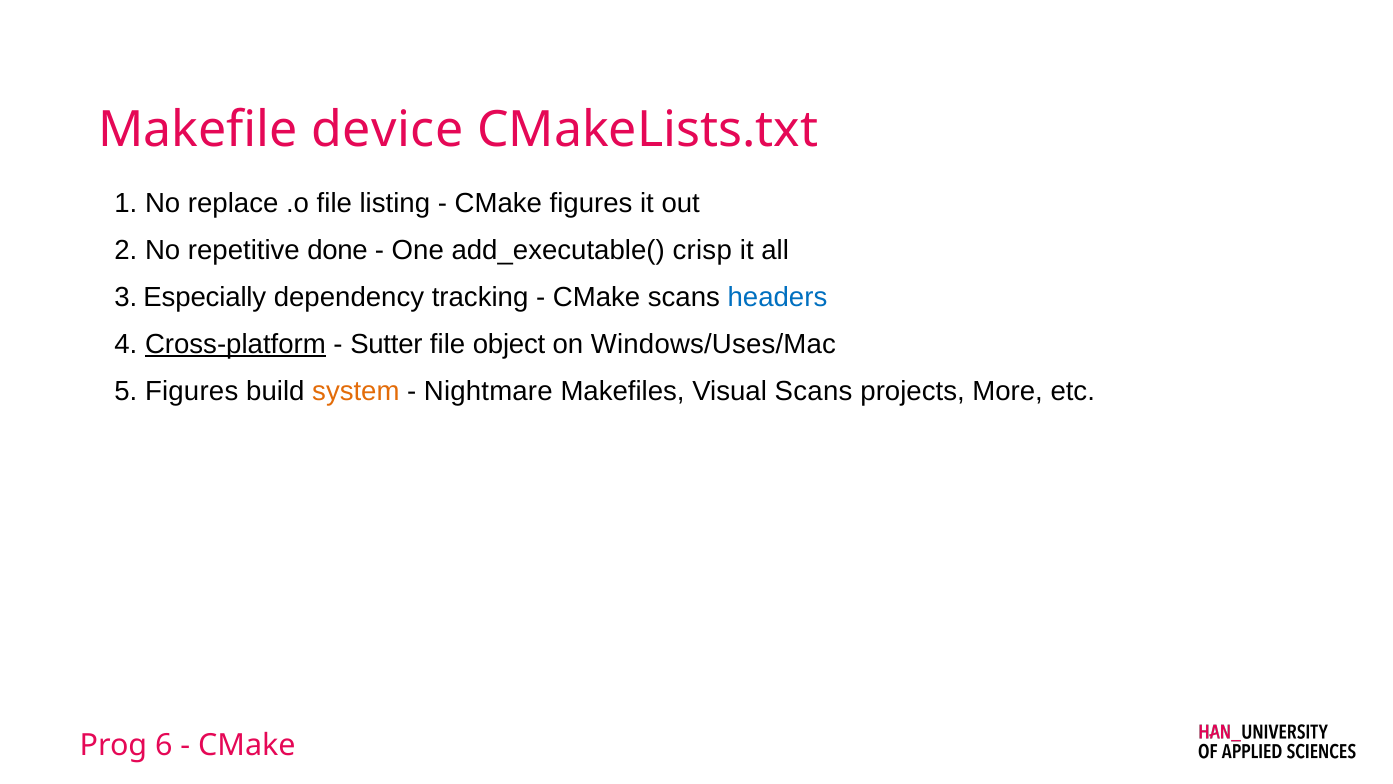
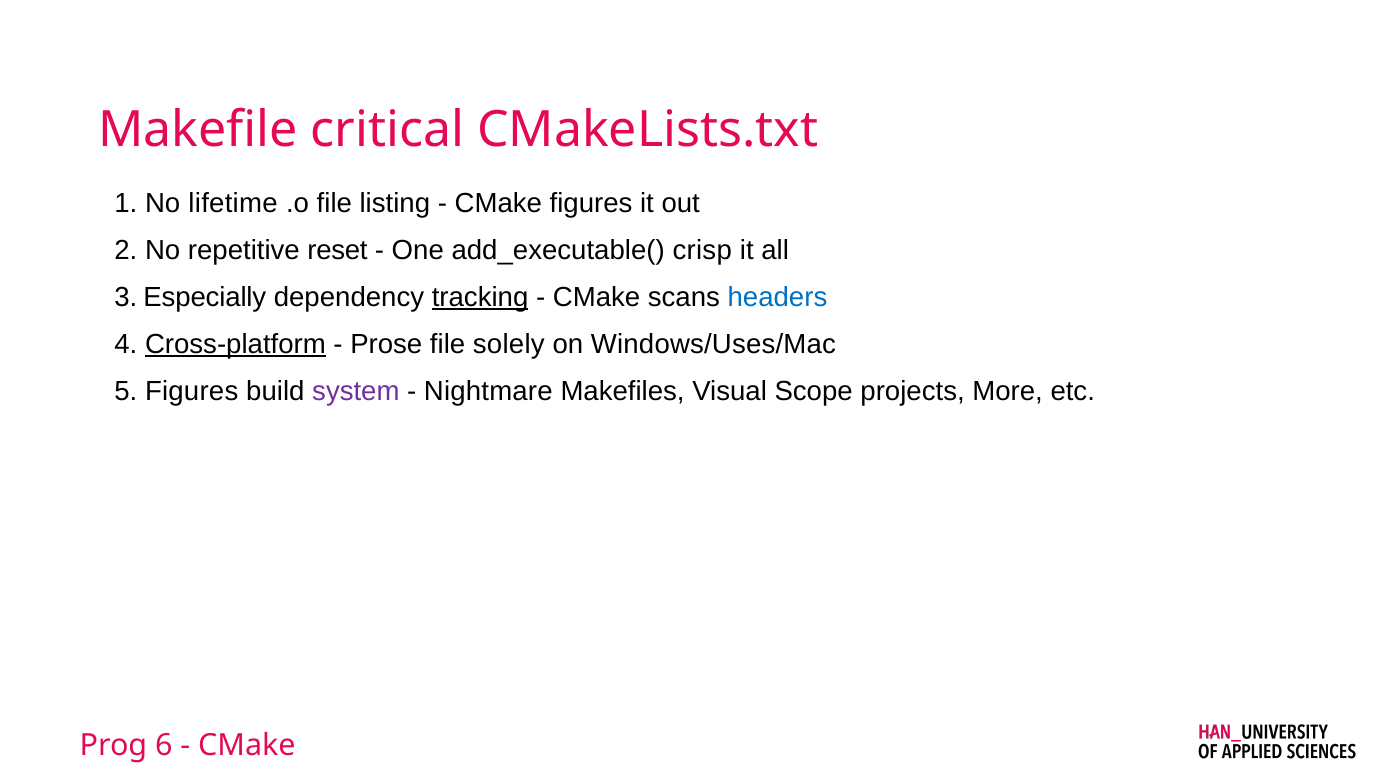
device: device -> critical (388, 130)
replace: replace -> lifetime (233, 203)
done: done -> reset (338, 250)
tracking underline: none -> present (480, 297)
Sutter: Sutter -> Prose (386, 344)
object: object -> solely (509, 344)
system colour: orange -> purple (356, 391)
Visual Scans: Scans -> Scope (814, 391)
